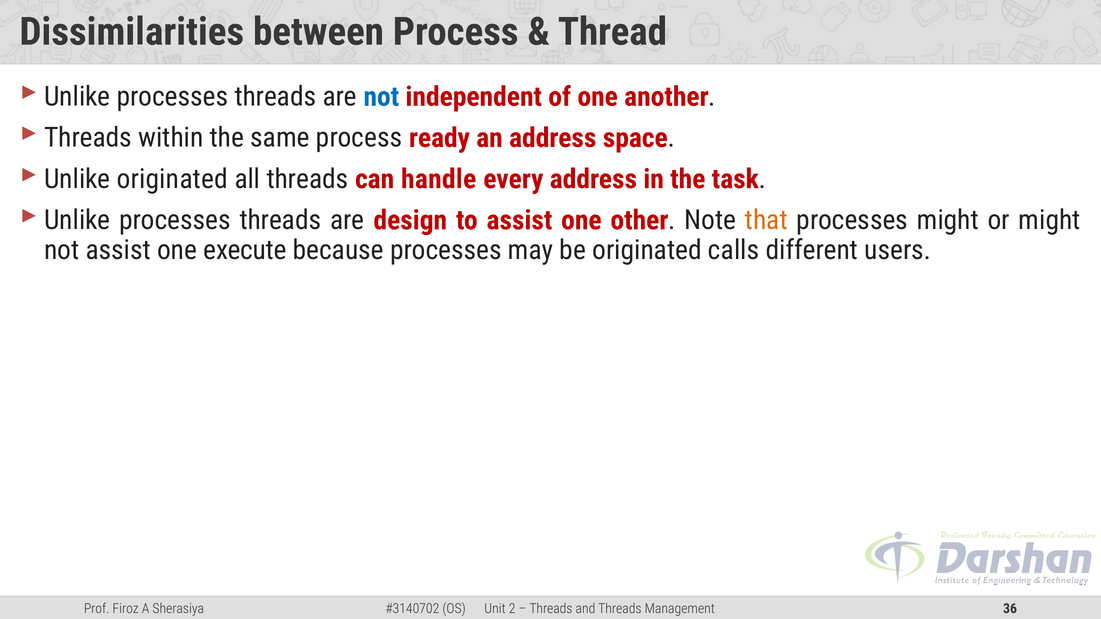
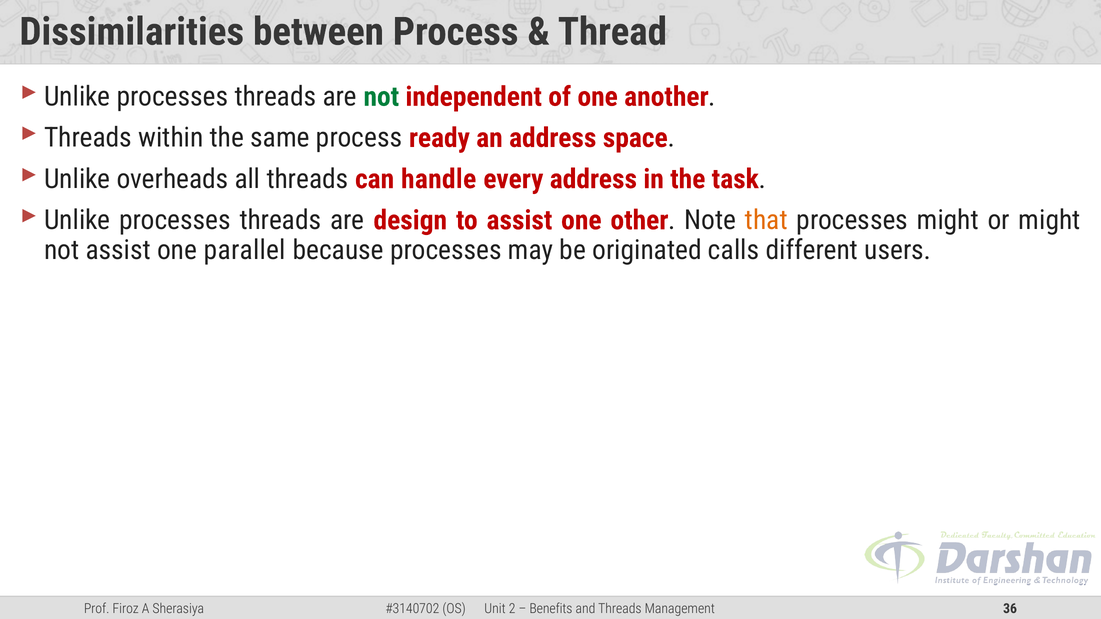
not colour: blue -> green (381, 97)
Unlike originated: originated -> overheads (172, 179)
execute: execute -> parallel (245, 250)
Threads: Threads -> Benefits (551, 609)
